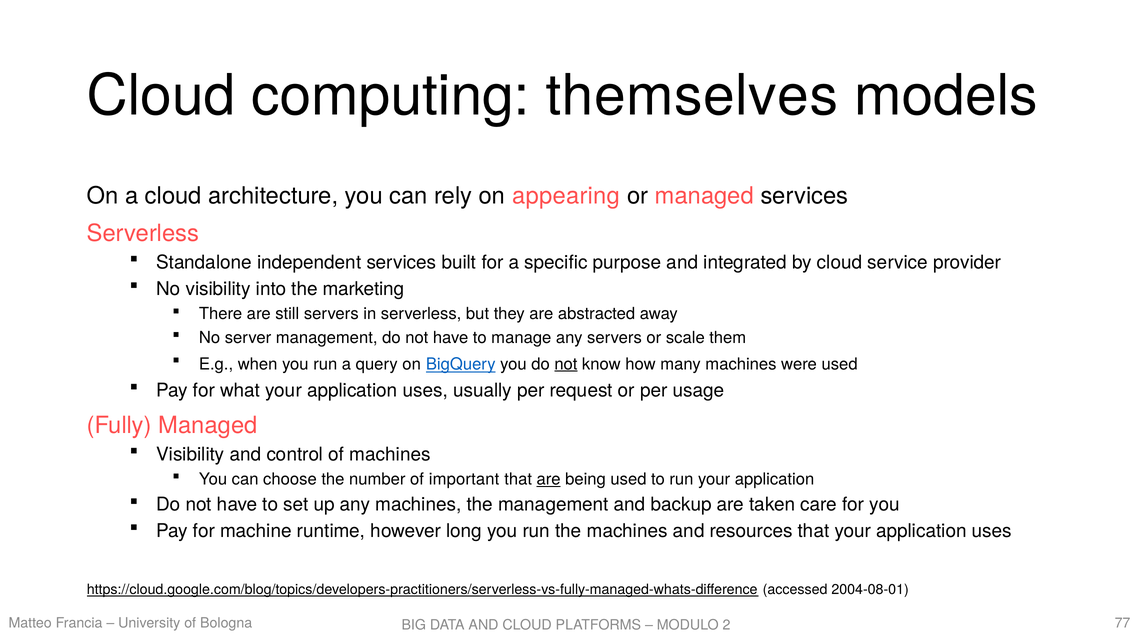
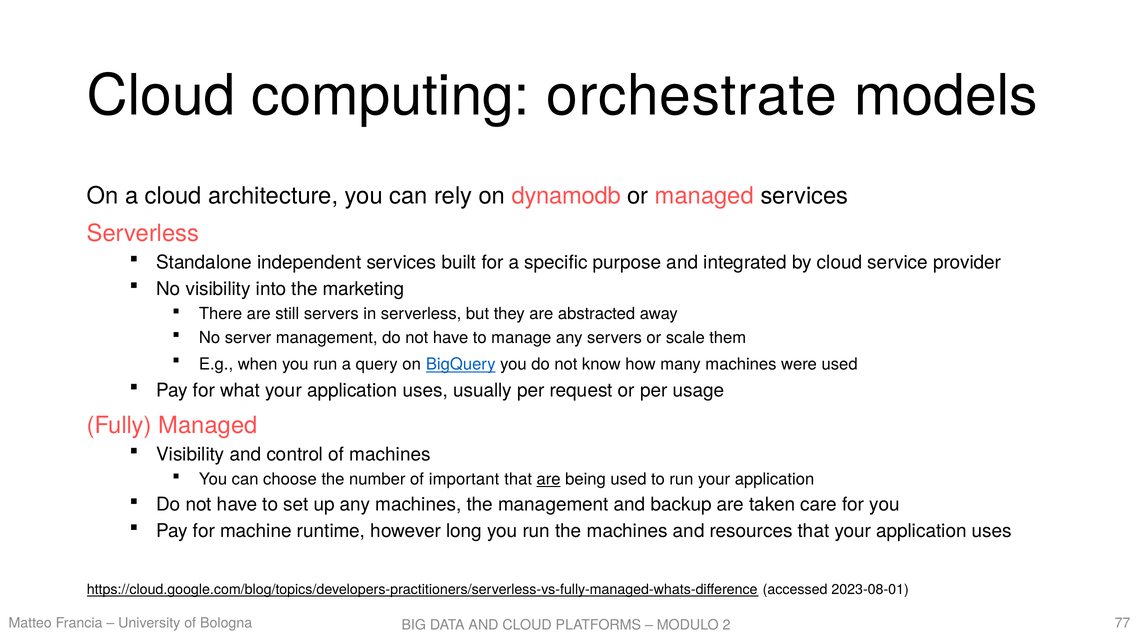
themselves: themselves -> orchestrate (692, 96)
appearing: appearing -> dynamodb (566, 196)
not underline: present -> none (566, 364)
2004-08-01: 2004-08-01 -> 2023-08-01 (870, 589)
